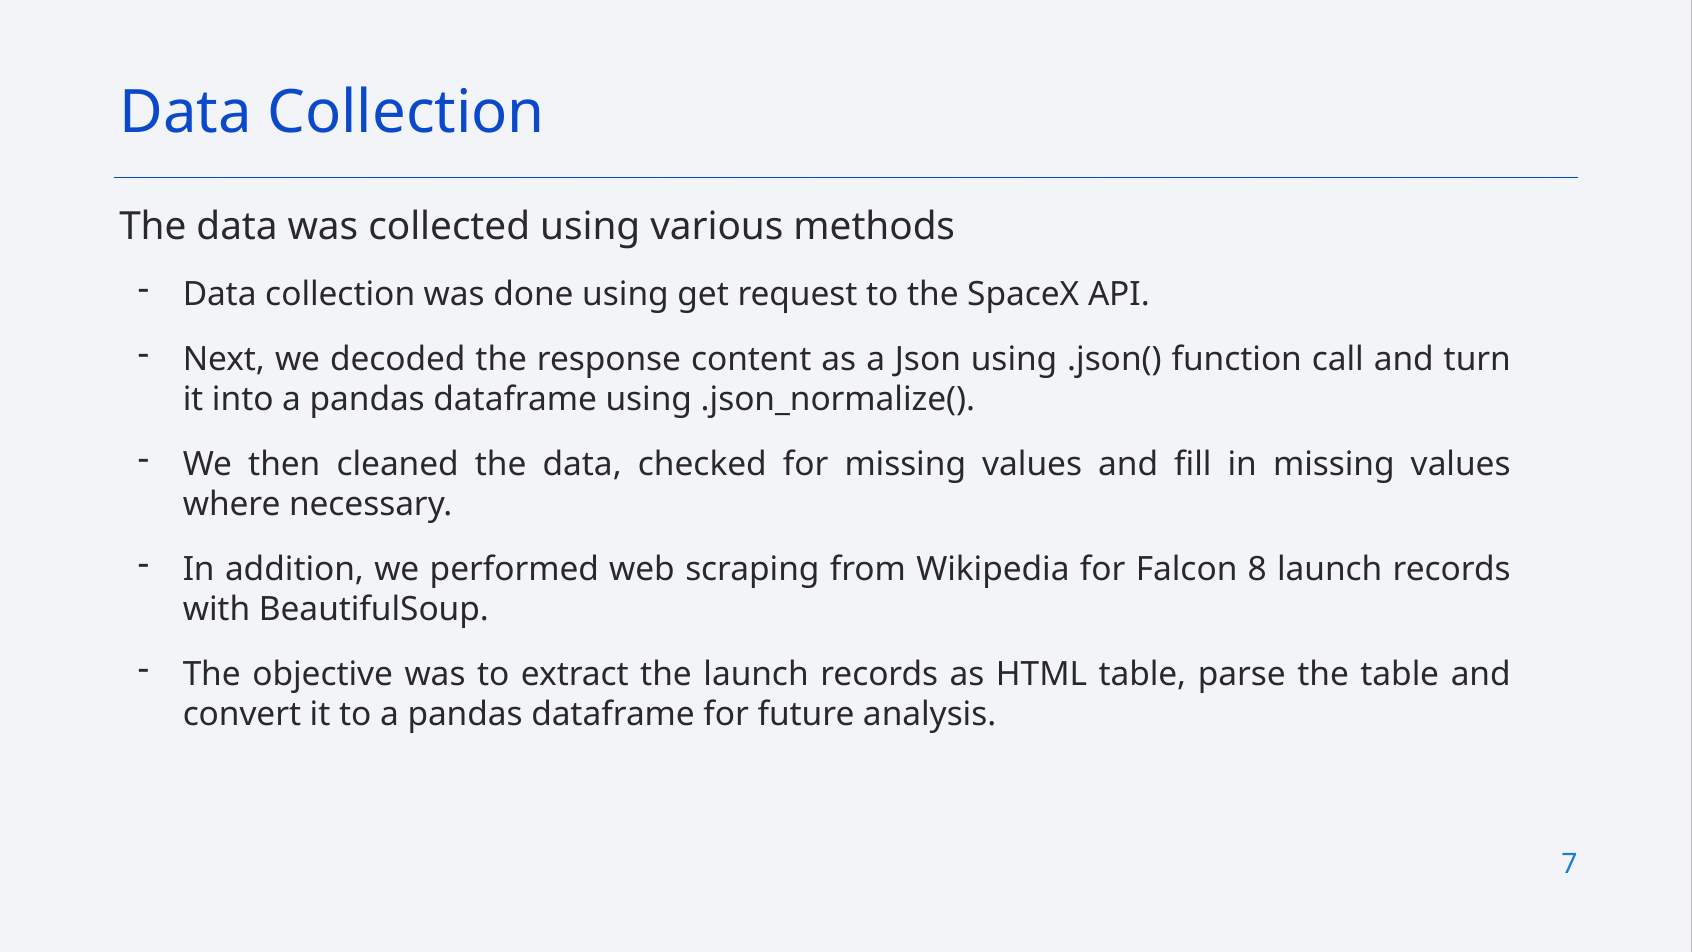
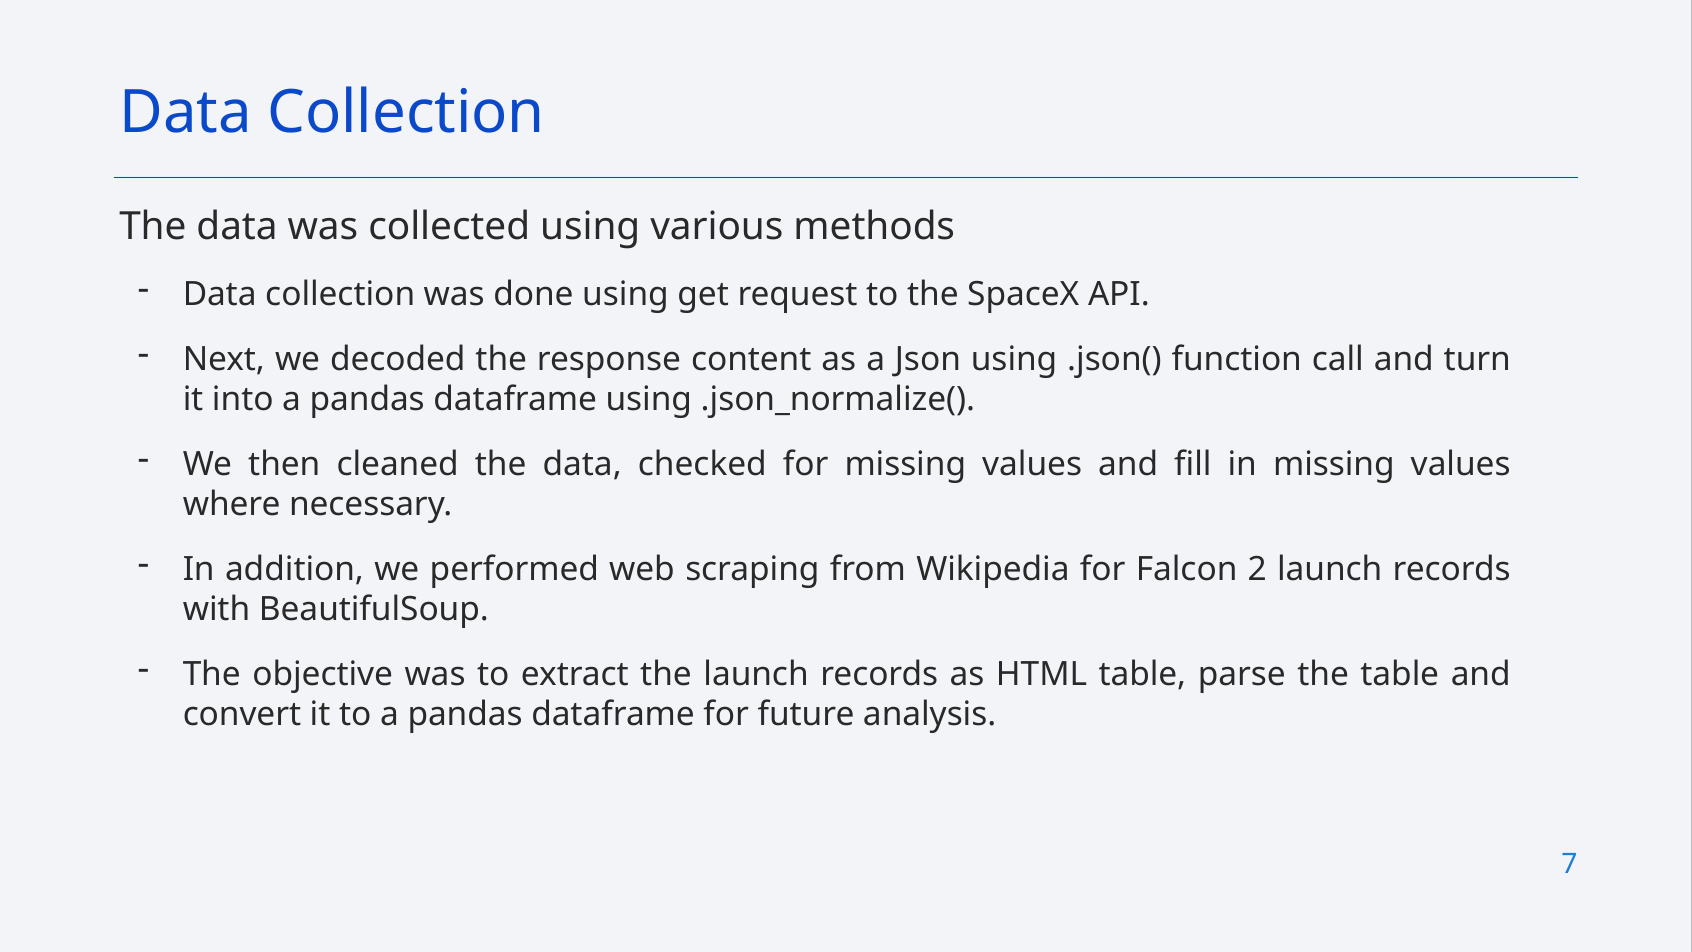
8: 8 -> 2 (1257, 569)
